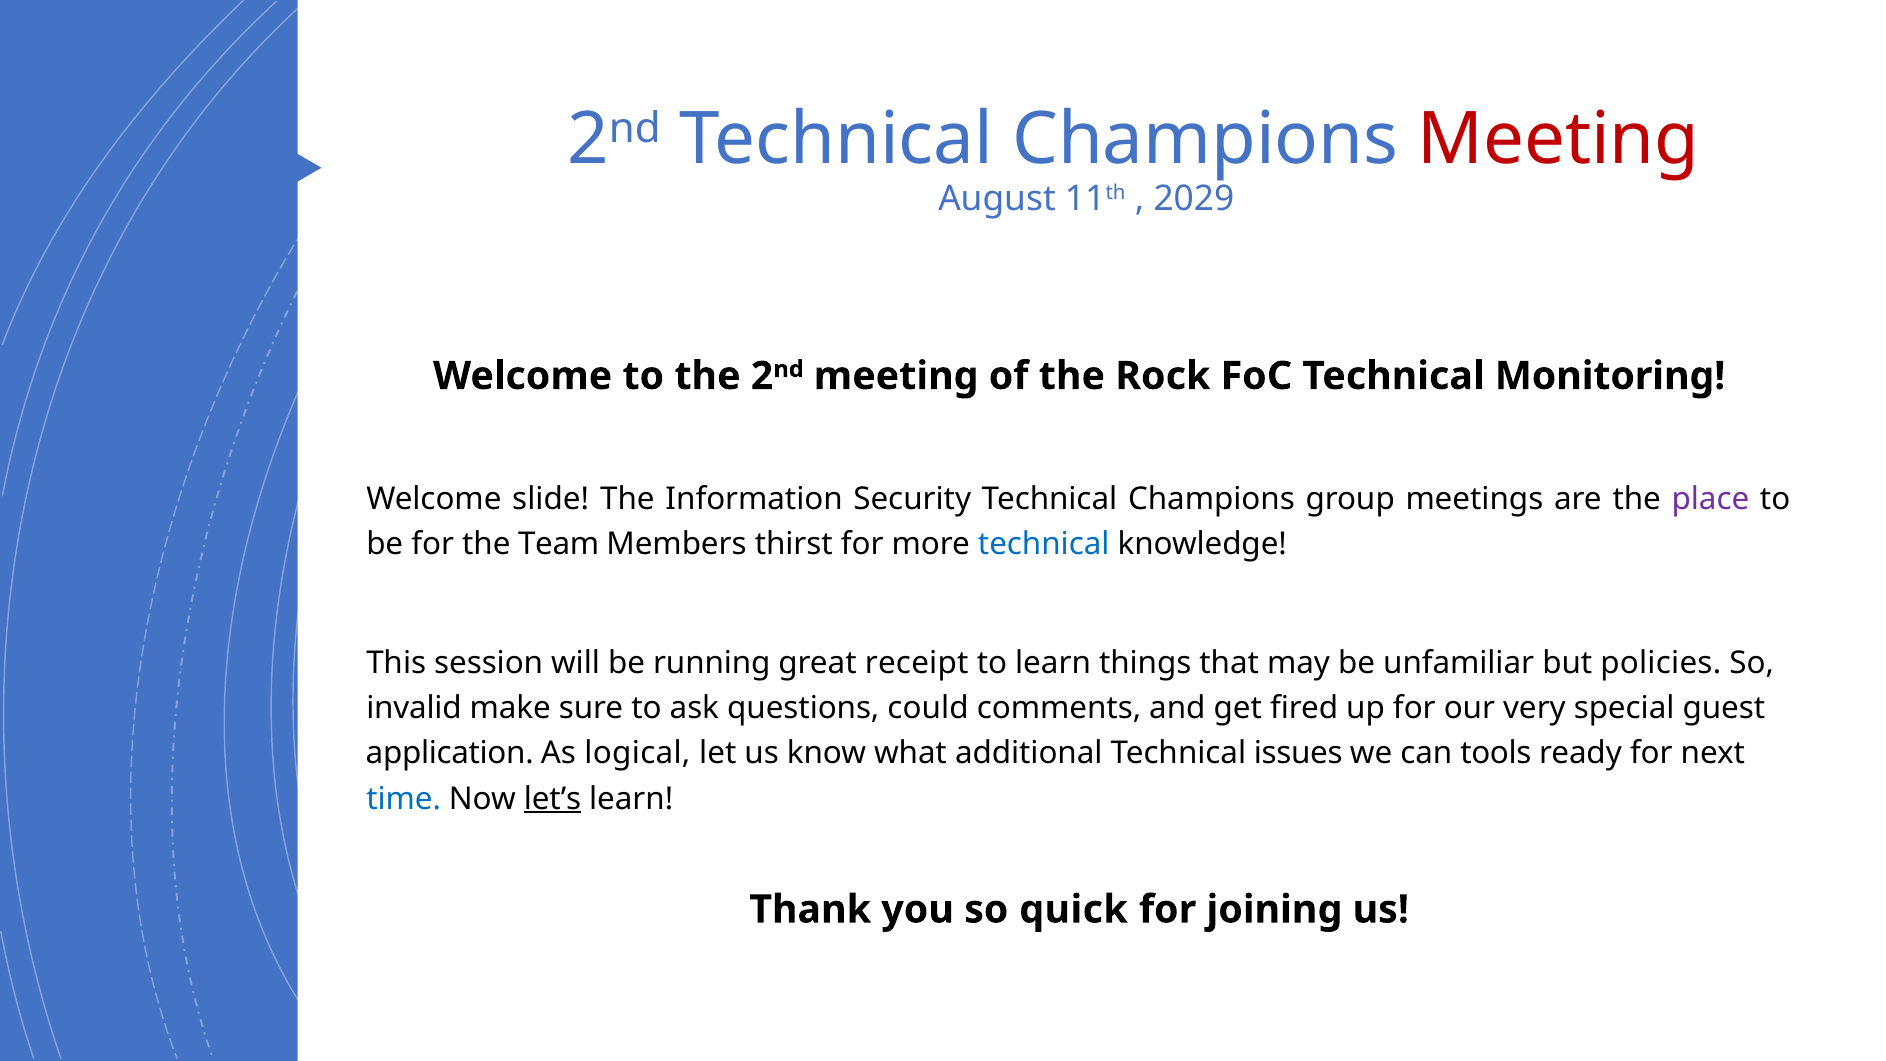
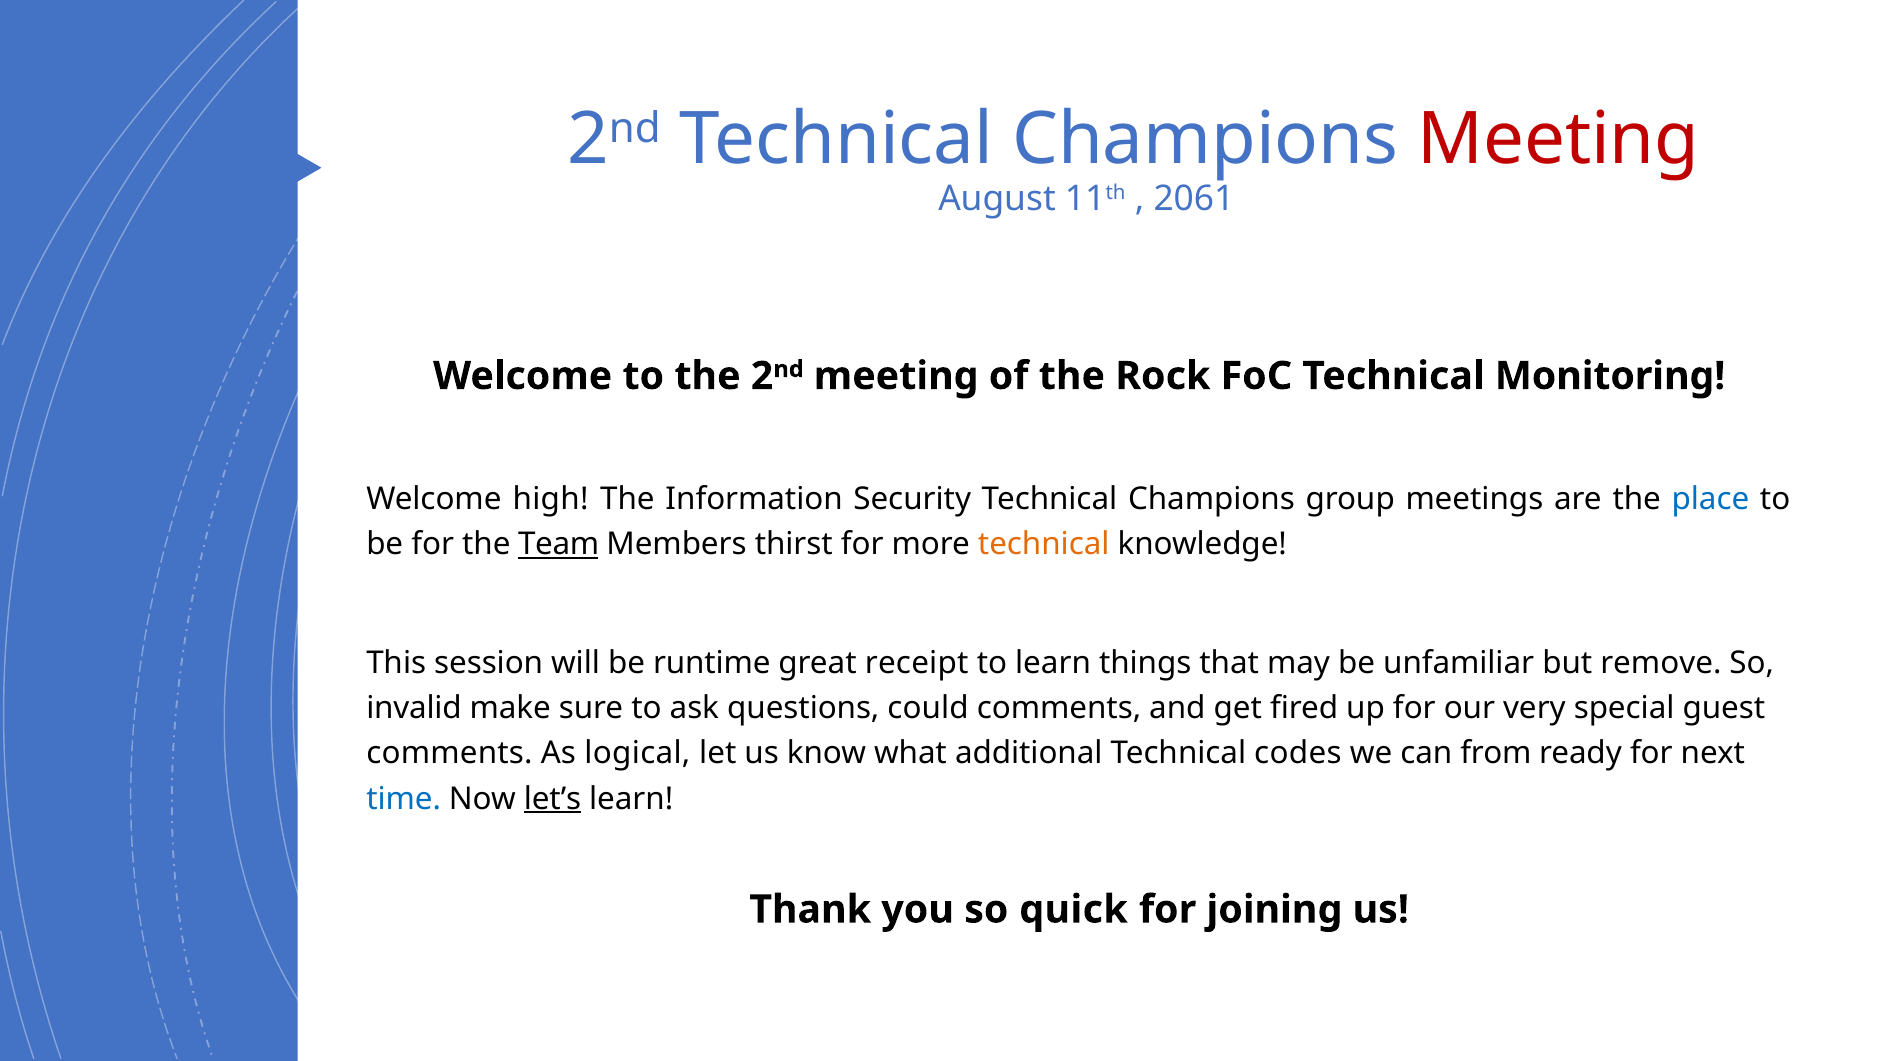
2029: 2029 -> 2061 (1194, 198)
slide: slide -> high (551, 499)
place colour: purple -> blue (1710, 499)
Team underline: none -> present (559, 544)
technical colour: blue -> orange (1044, 544)
running: running -> runtime (712, 663)
policies: policies -> remove (1661, 663)
application: application -> comments (449, 753)
issues: issues -> codes (1298, 753)
tools: tools -> from (1496, 753)
